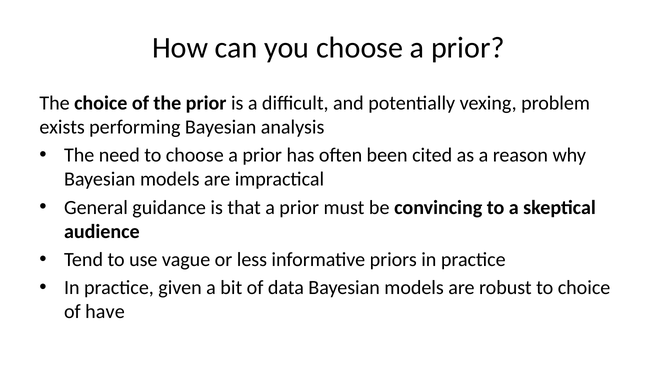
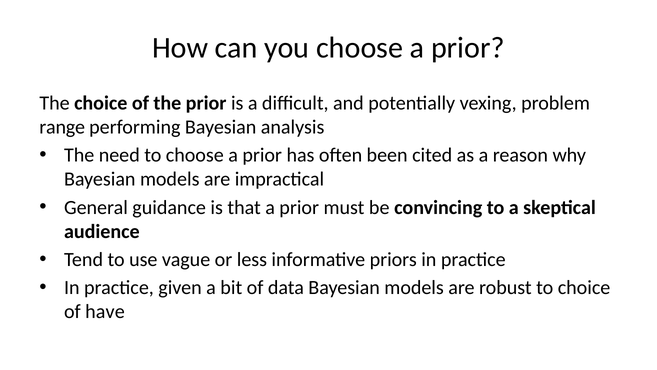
exists: exists -> range (62, 127)
